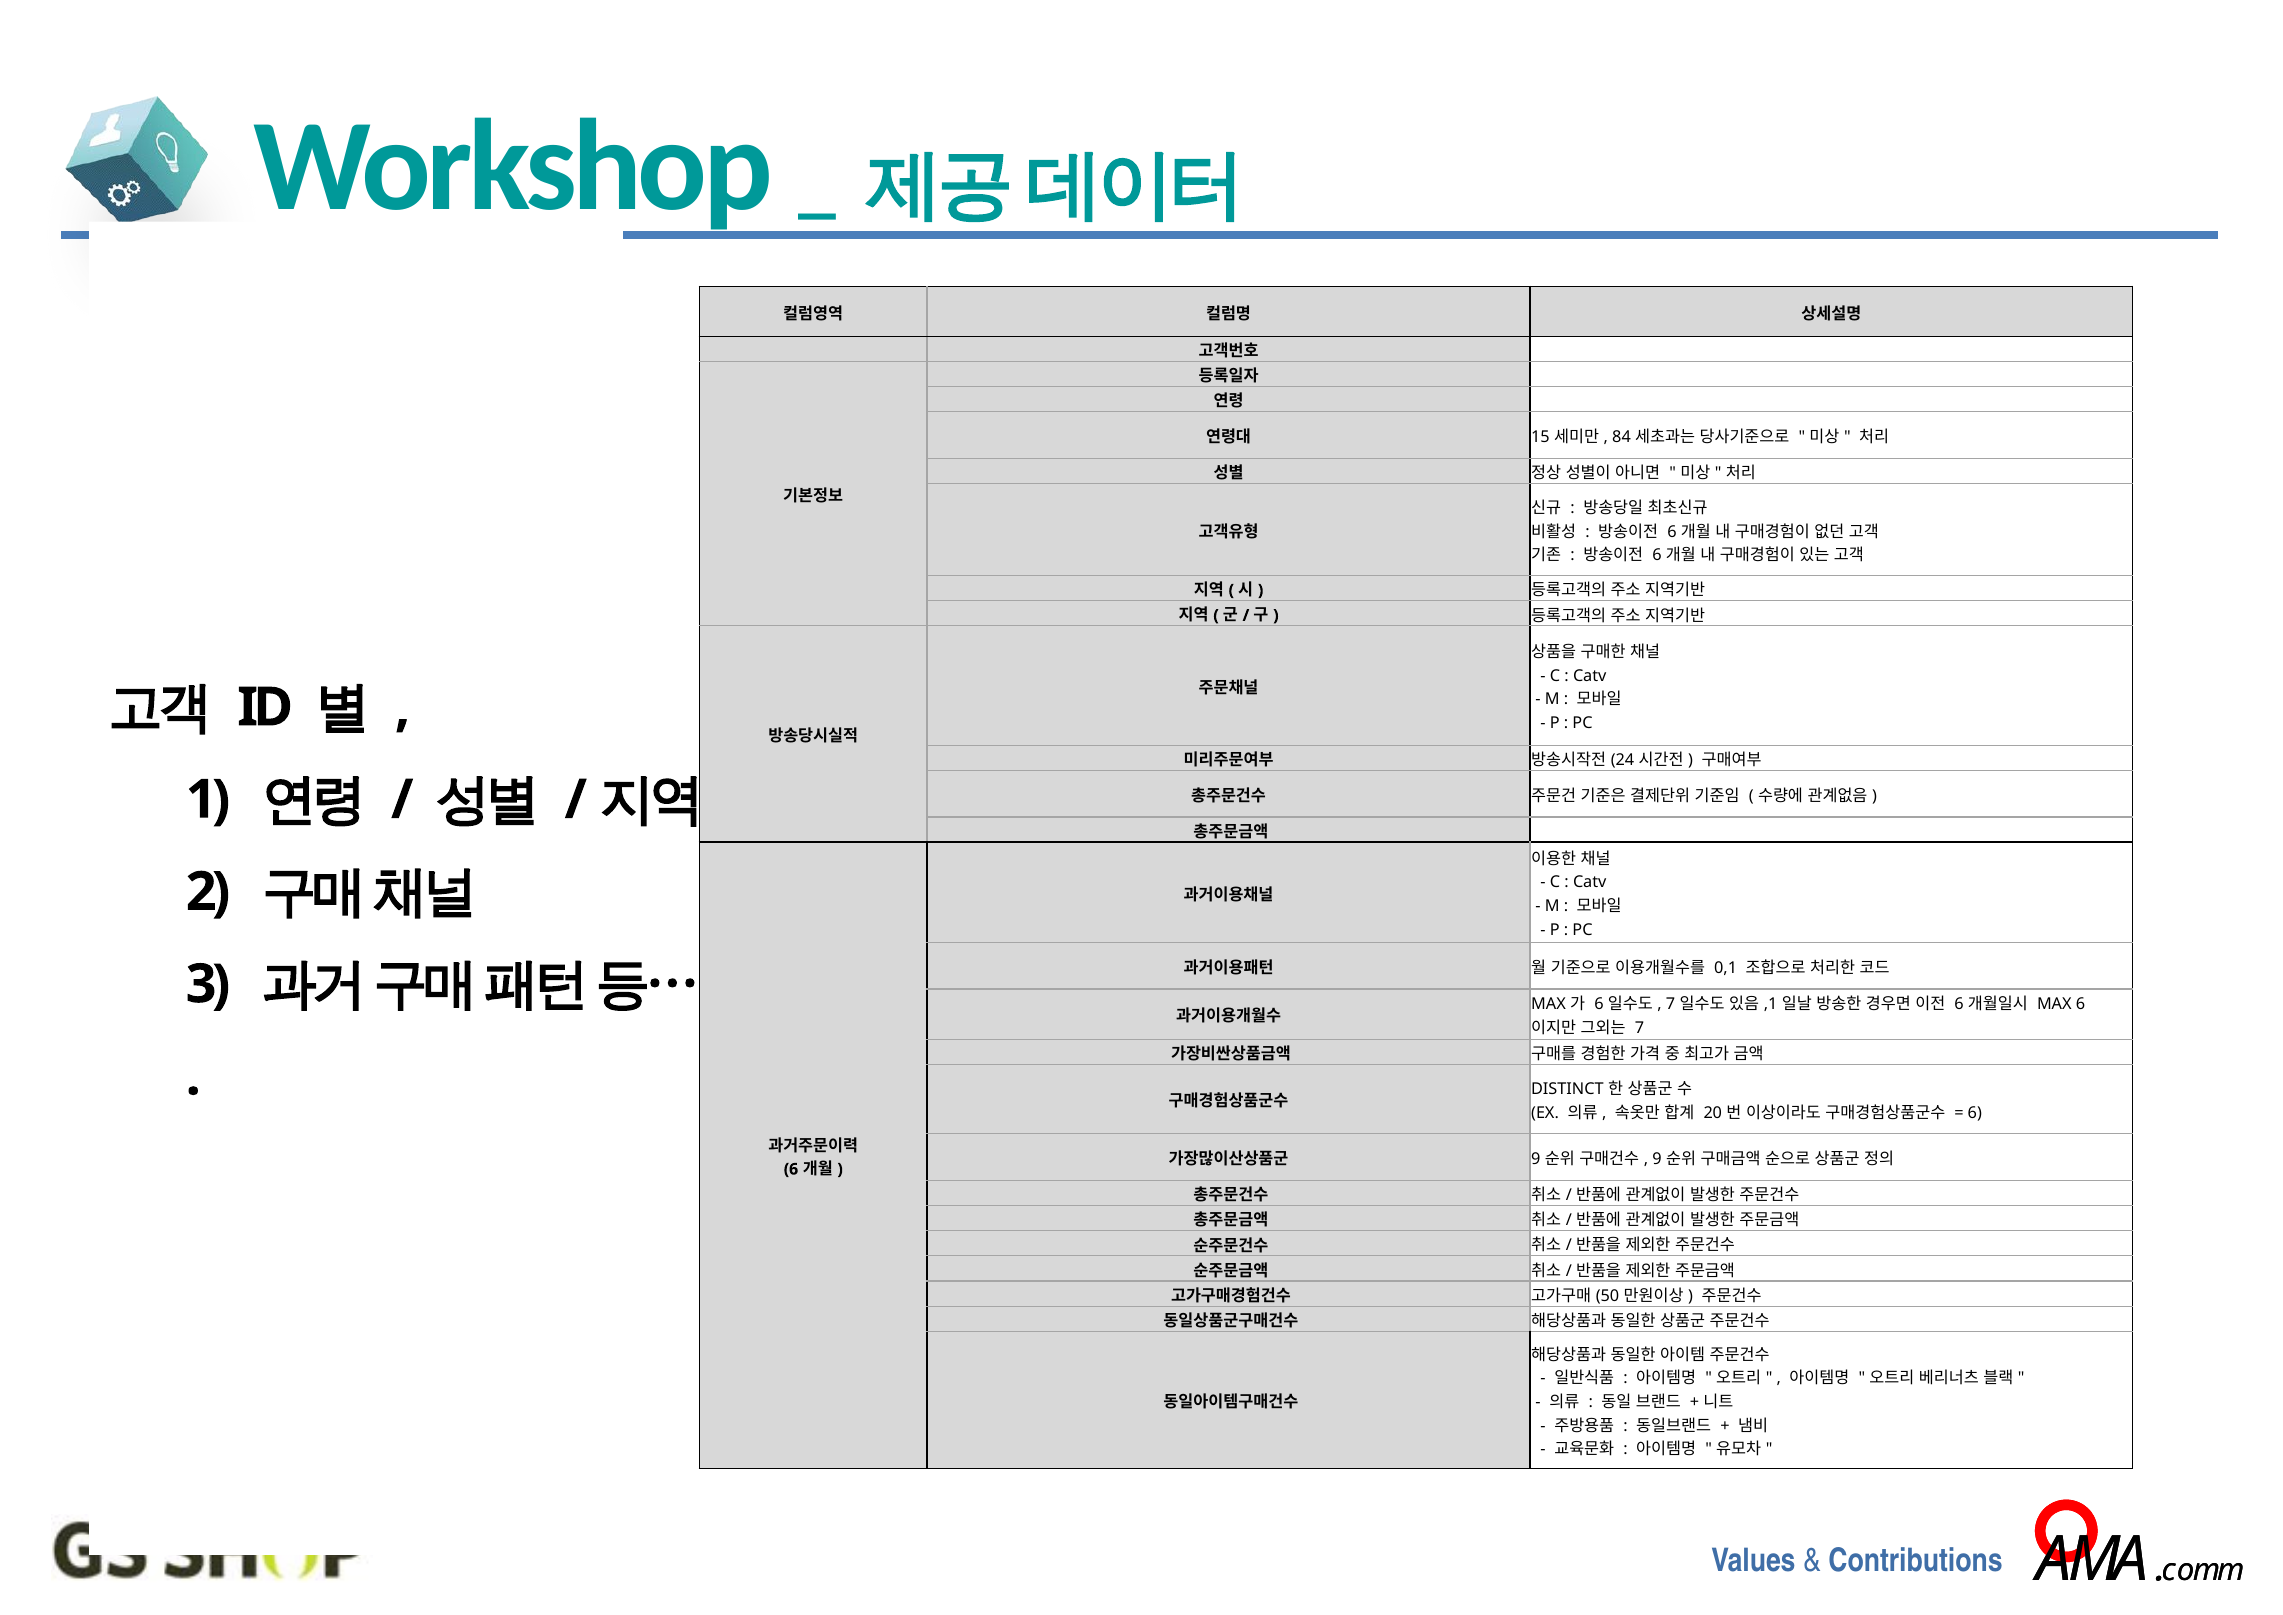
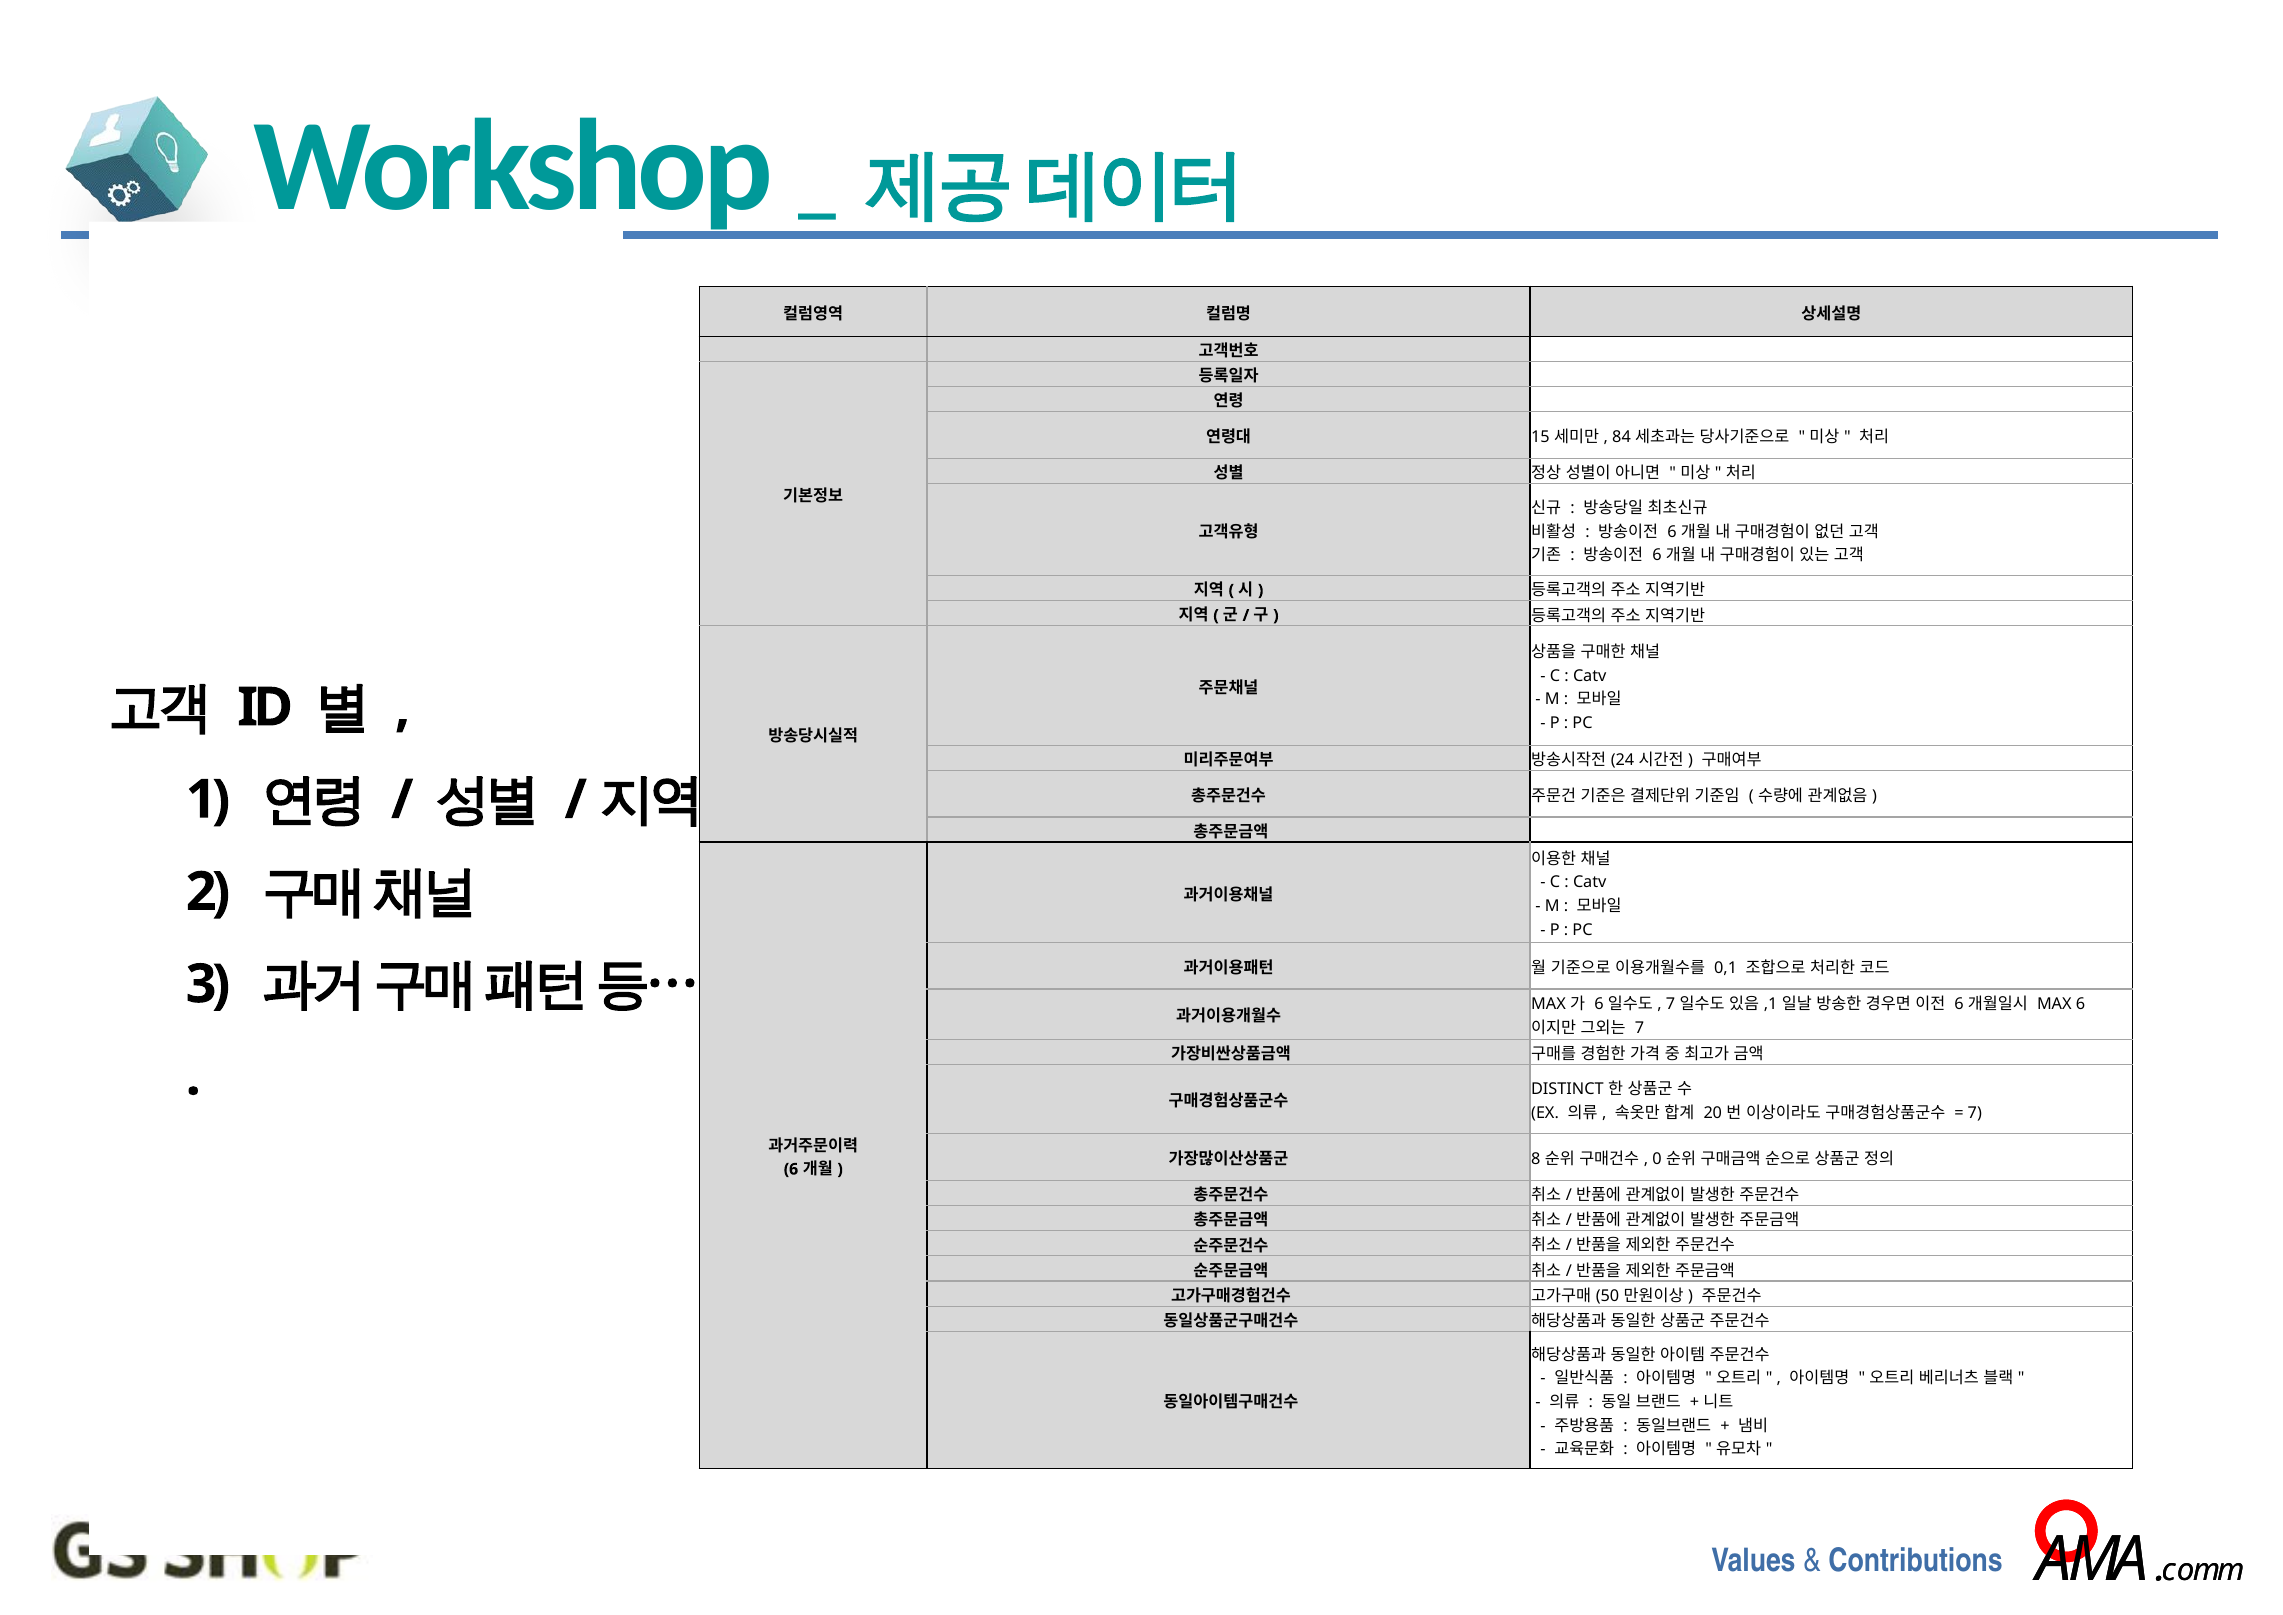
6: 6 -> 7 (1975, 1113)
9: 9 -> 8 (1536, 1159)
9: 9 -> 0 (1657, 1159)
